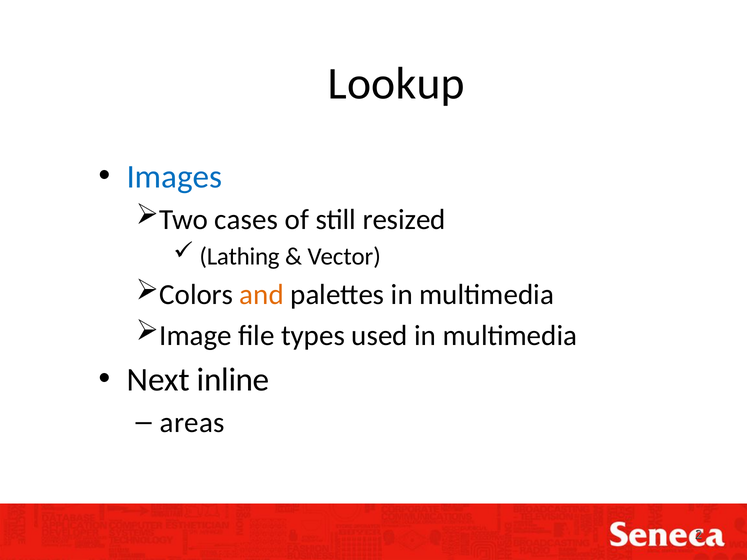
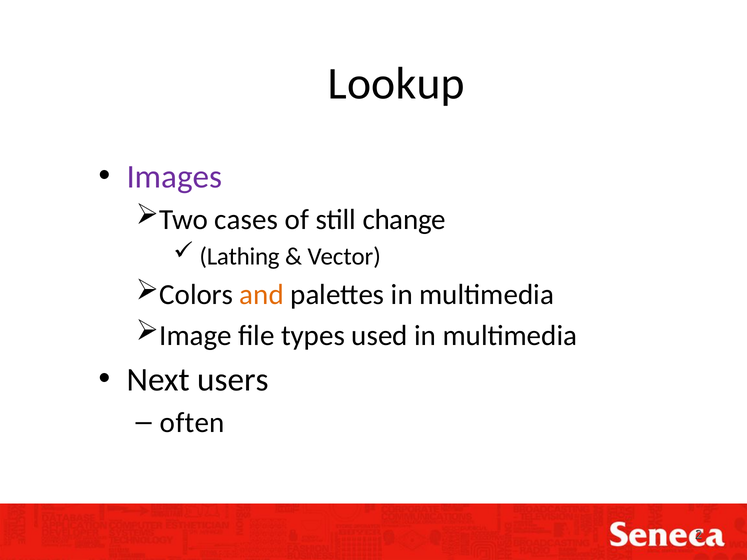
Images colour: blue -> purple (174, 177)
resized: resized -> change (404, 220)
inline: inline -> users (233, 380)
areas: areas -> often (192, 423)
